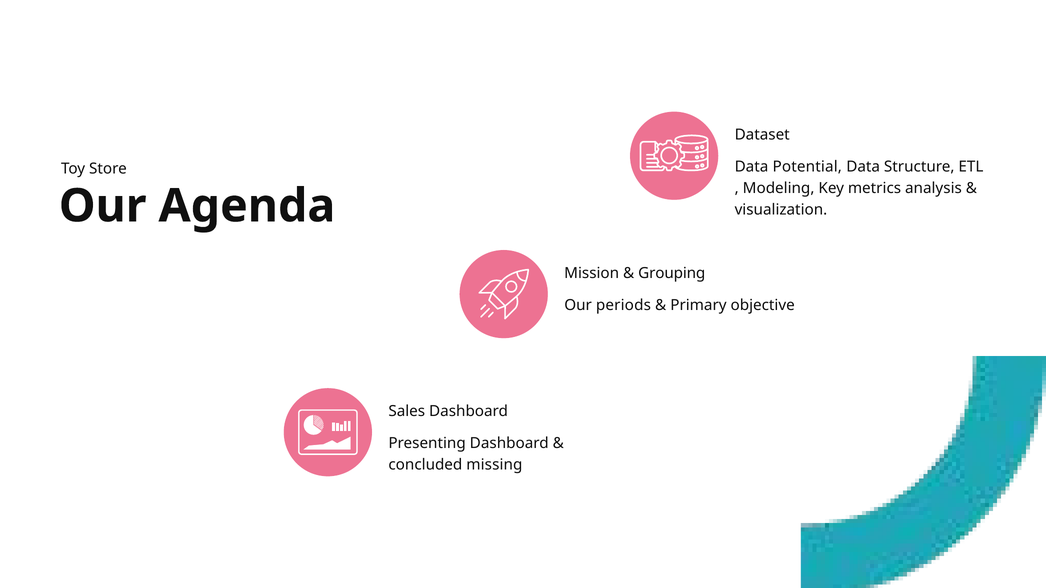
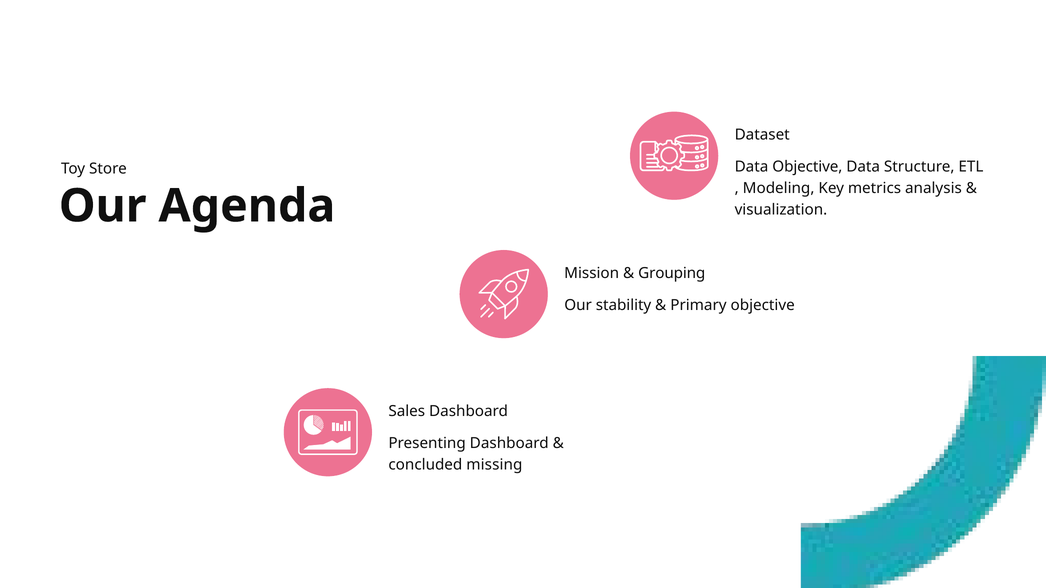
Data Potential: Potential -> Objective (807, 167)
periods: periods -> stability (624, 305)
